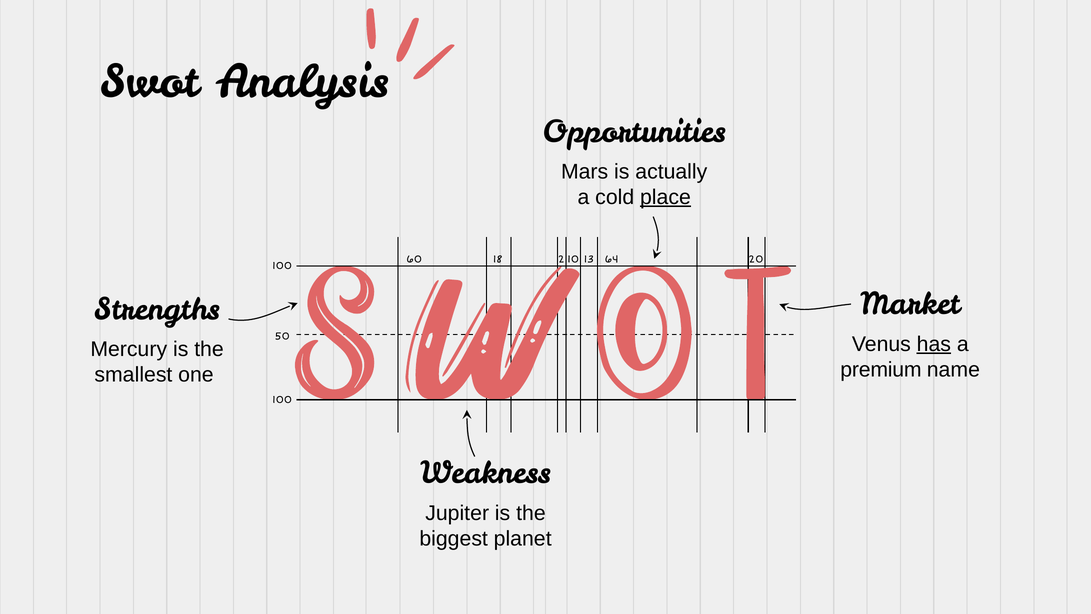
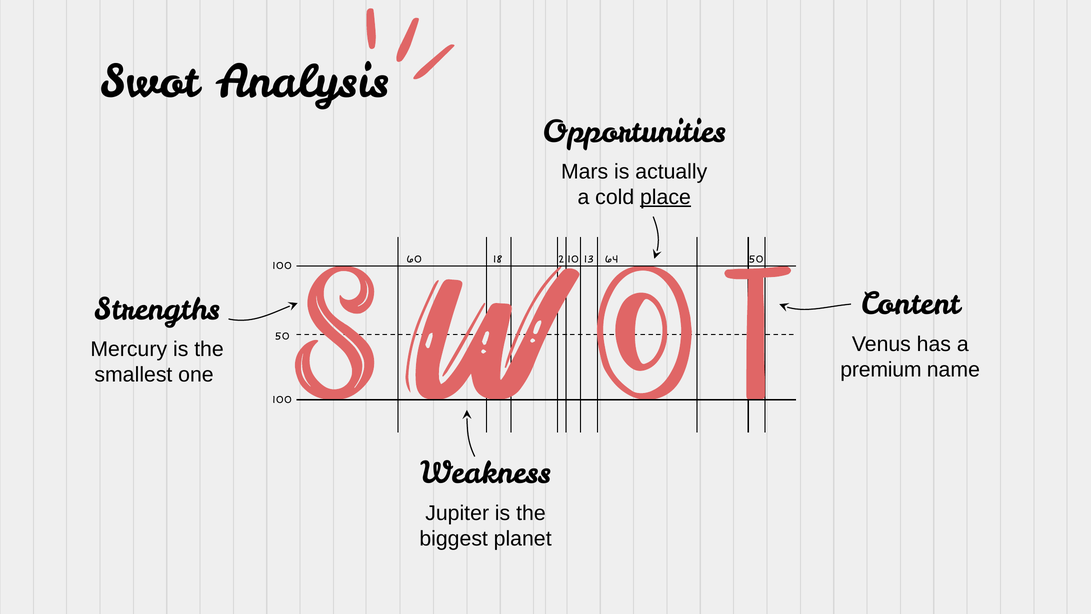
64 20: 20 -> 50 (756, 259)
Market: Market -> Content (910, 304)
has underline: present -> none (934, 344)
